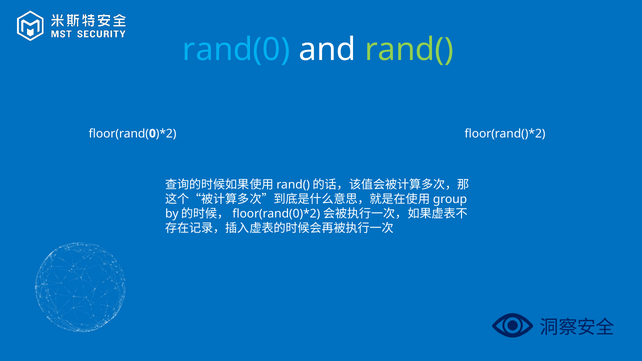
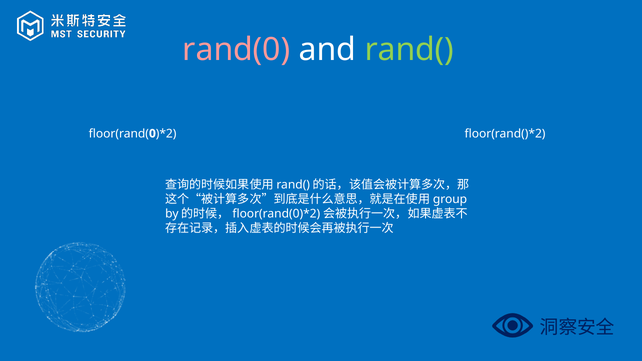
rand(0 colour: light blue -> pink (236, 50)
